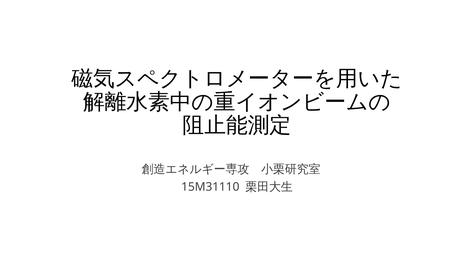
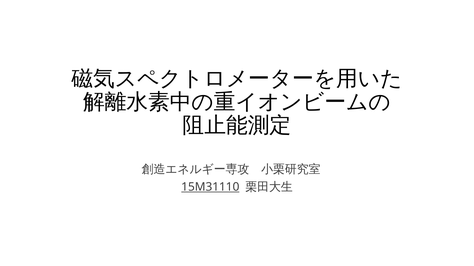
15M31110 underline: none -> present (210, 187)
